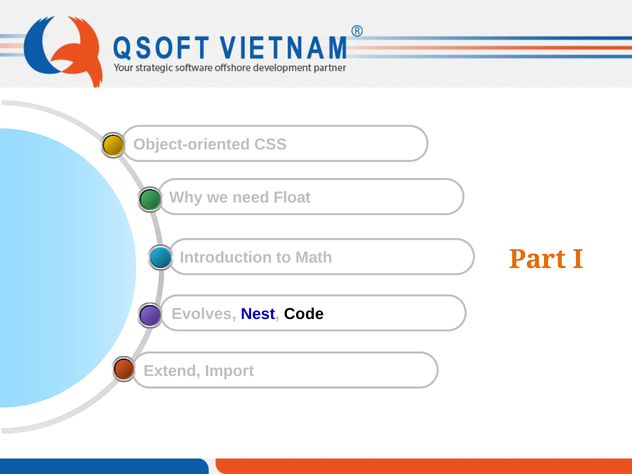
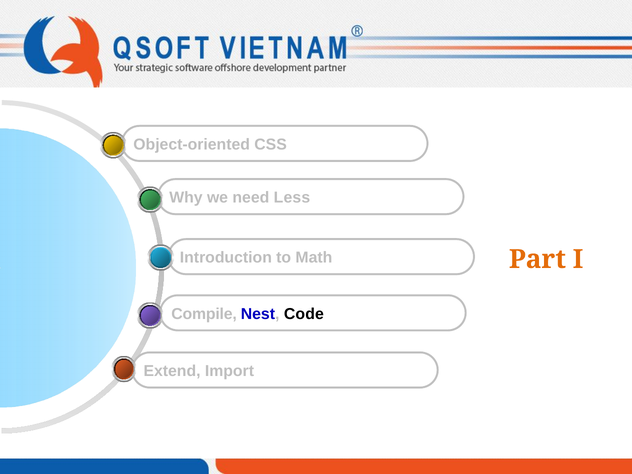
Float: Float -> Less (292, 198)
Evolves: Evolves -> Compile (204, 314)
